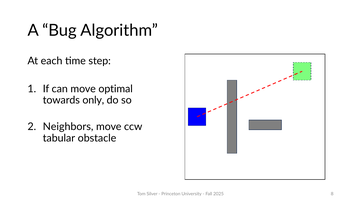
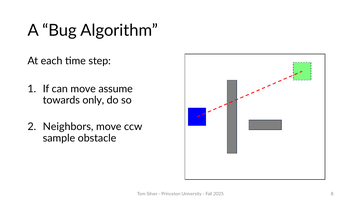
optimal: optimal -> assume (116, 89)
tabular: tabular -> sample (59, 138)
